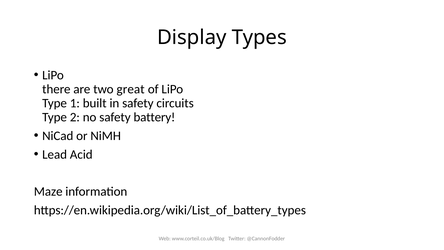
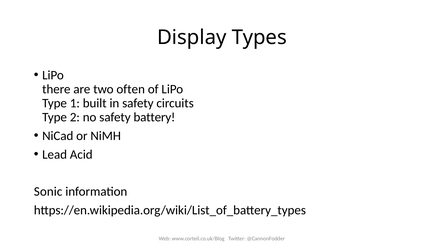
great: great -> often (131, 89)
Maze: Maze -> Sonic (48, 191)
